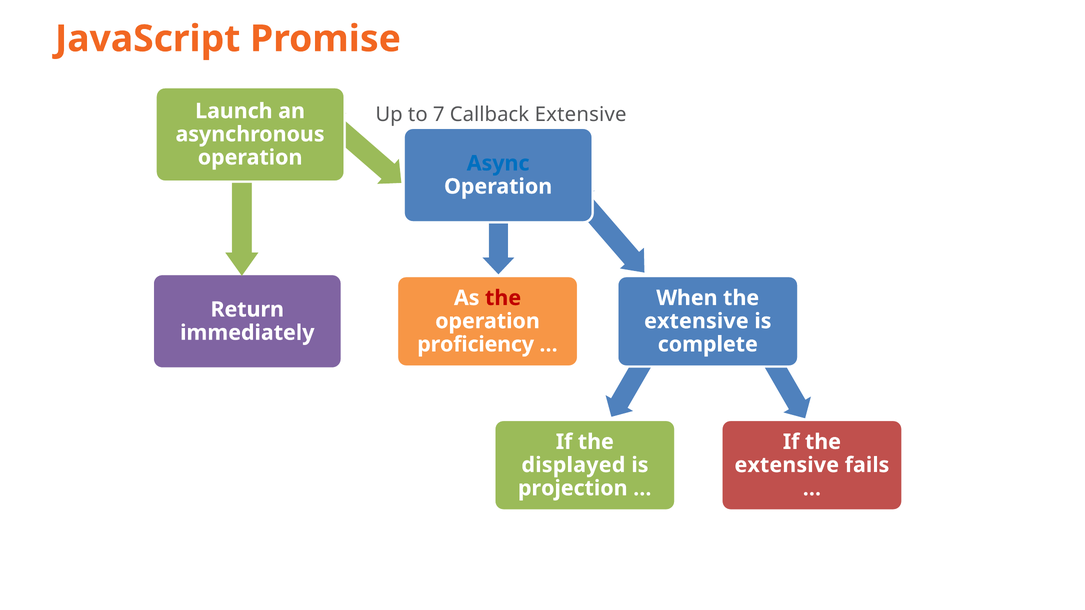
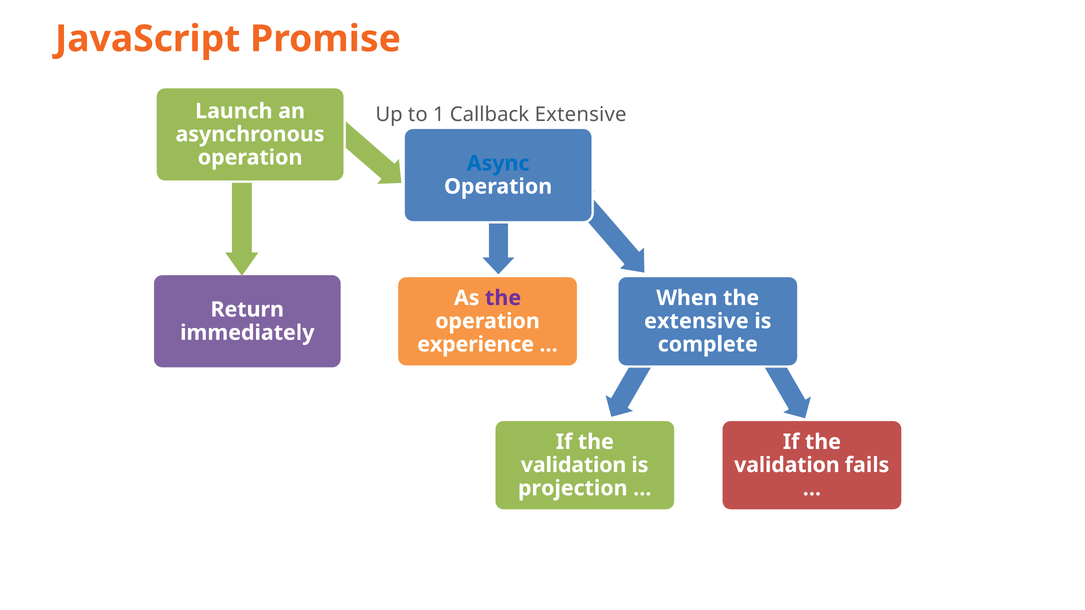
7: 7 -> 1 (439, 115)
the colour: red -> purple (503, 298)
proficiency: proficiency -> experience (476, 345)
displayed: displayed -> validation (574, 465)
extensive: extensive -> validation (787, 465)
